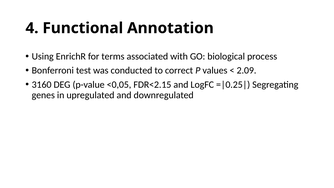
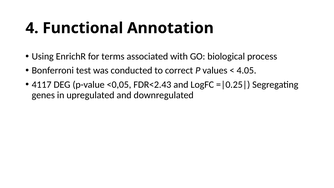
2.09: 2.09 -> 4.05 (247, 70)
3160: 3160 -> 4117 (42, 84)
FDR<2.15: FDR<2.15 -> FDR<2.43 (152, 84)
